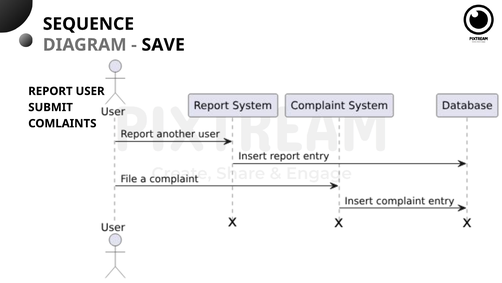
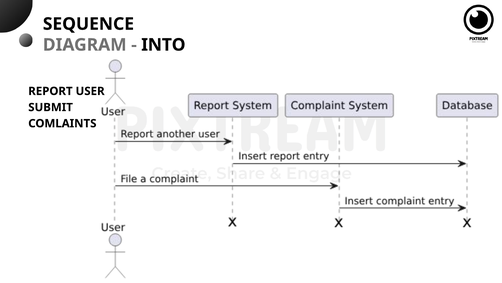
SAVE: SAVE -> INTO (163, 45)
